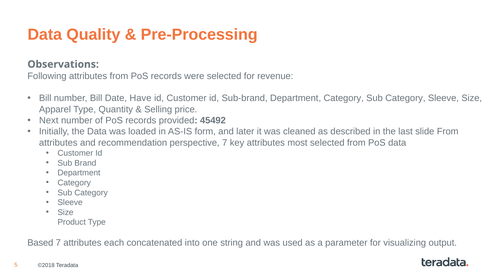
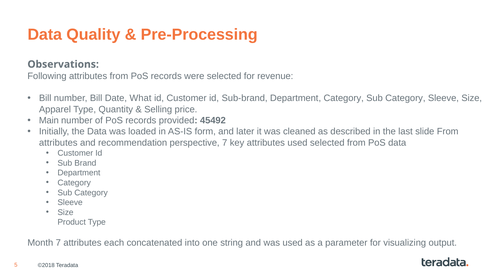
Have: Have -> What (141, 98)
Next: Next -> Main (49, 120)
attributes most: most -> used (297, 143)
Based: Based -> Month (40, 243)
